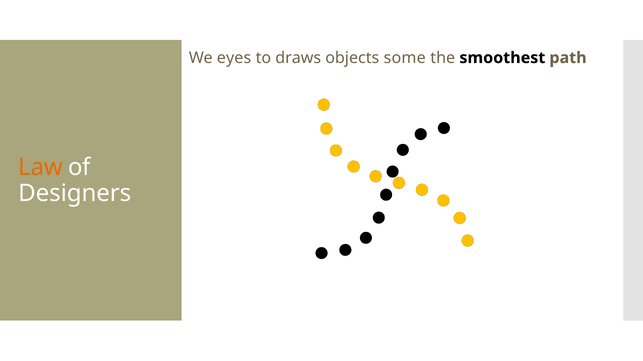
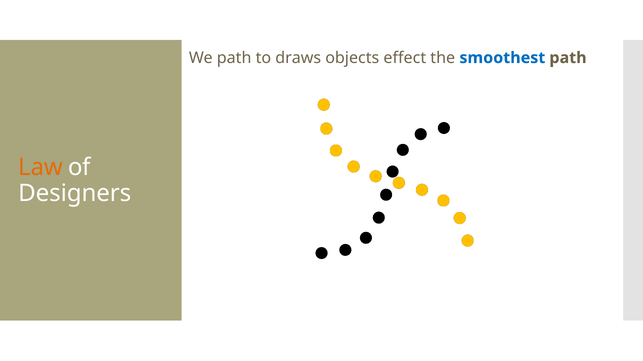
We eyes: eyes -> path (234, 58)
some: some -> effect (405, 58)
smoothest colour: black -> blue (502, 58)
